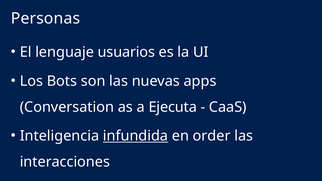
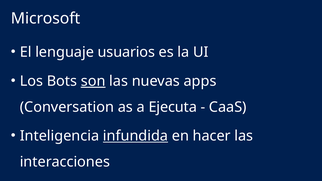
Personas: Personas -> Microsoft (46, 18)
son underline: none -> present (93, 81)
order: order -> hacer (212, 136)
